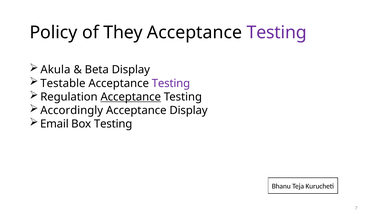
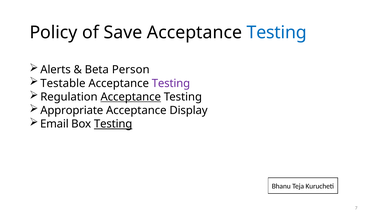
They: They -> Save (123, 33)
Testing colour: purple -> blue (277, 33)
Akula: Akula -> Alerts (56, 70)
Beta Display: Display -> Person (131, 70)
Accordingly: Accordingly -> Appropriate (72, 110)
Testing underline: none -> present (113, 124)
